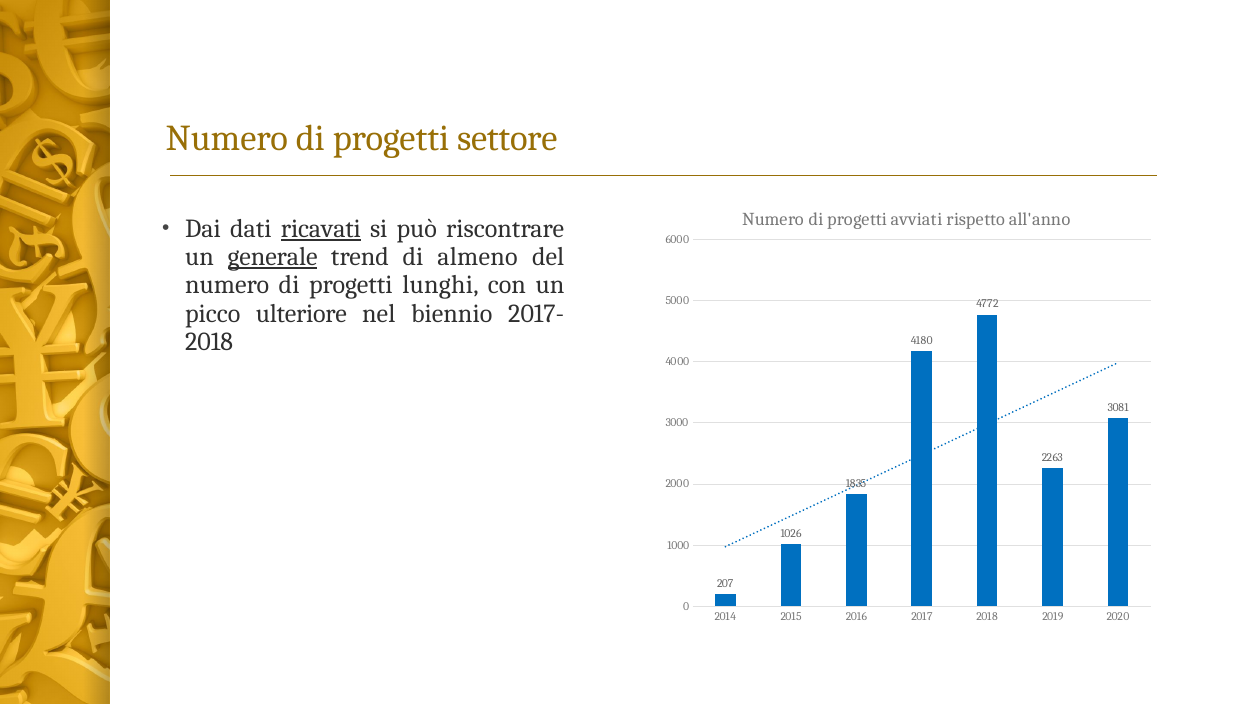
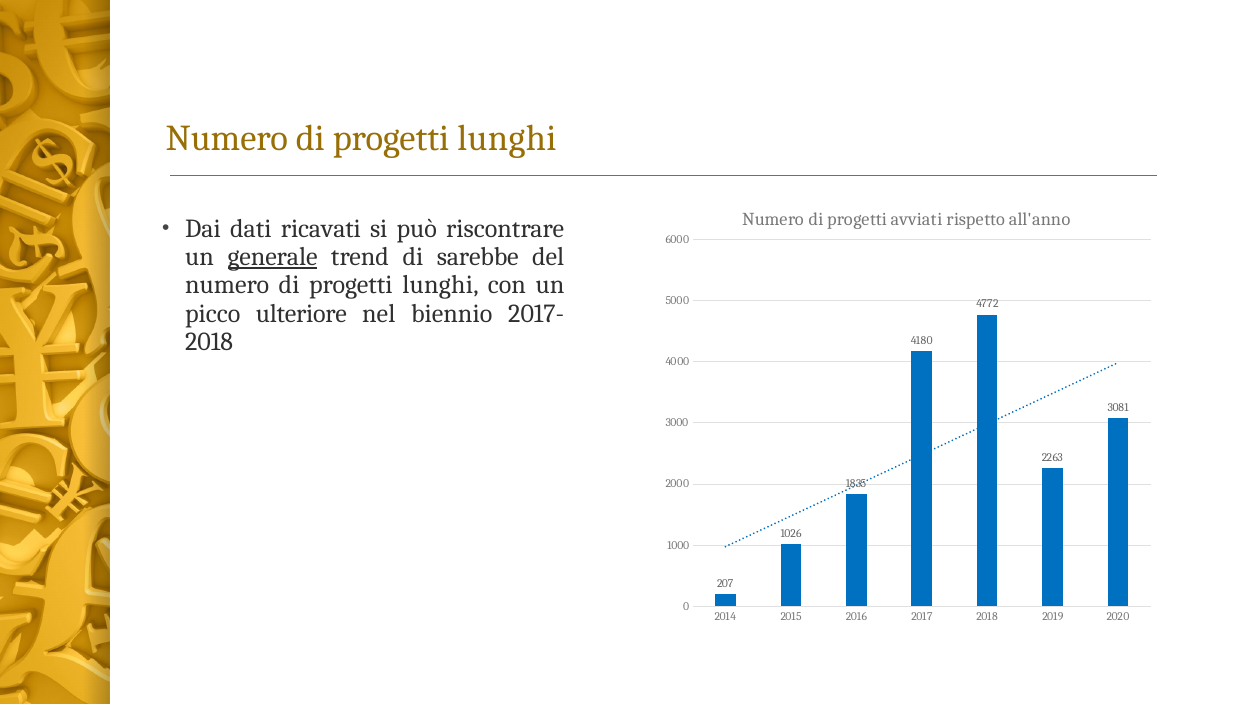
settore: settore -> lunghi (507, 139)
ricavati underline: present -> none (321, 229)
almeno: almeno -> sarebbe (478, 257)
